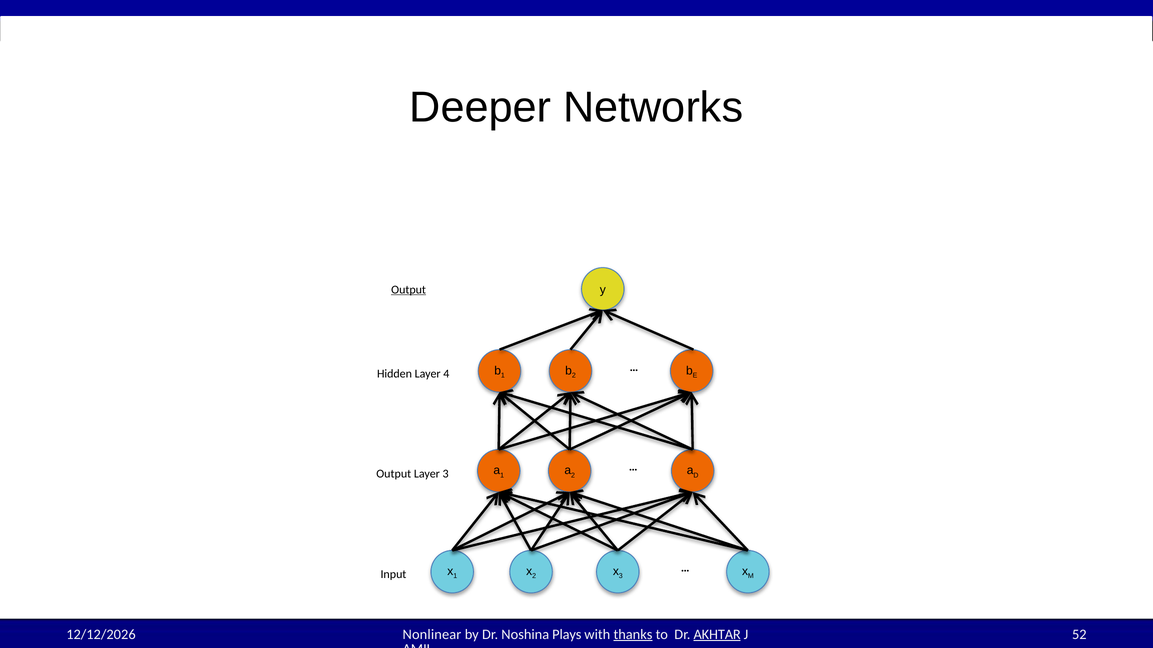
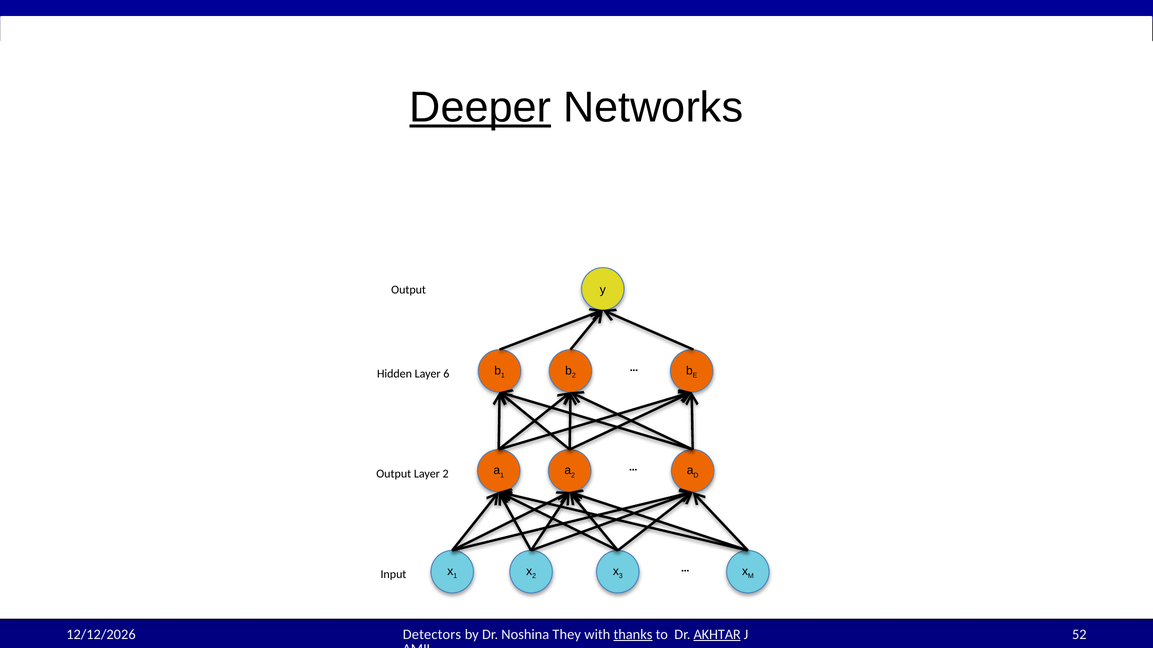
Deeper underline: none -> present (480, 108)
Output underline: present -> none (409, 290)
4: 4 -> 6 (446, 374)
Layer 3: 3 -> 2 (446, 474)
Nonlinear: Nonlinear -> Detectors (432, 635)
Plays: Plays -> They (567, 635)
